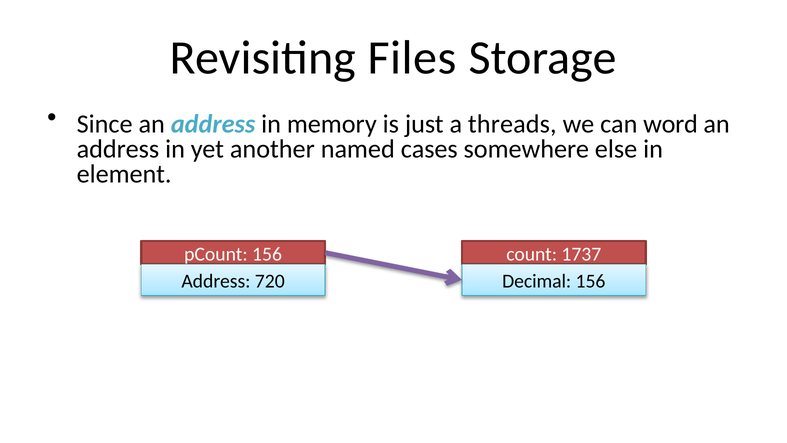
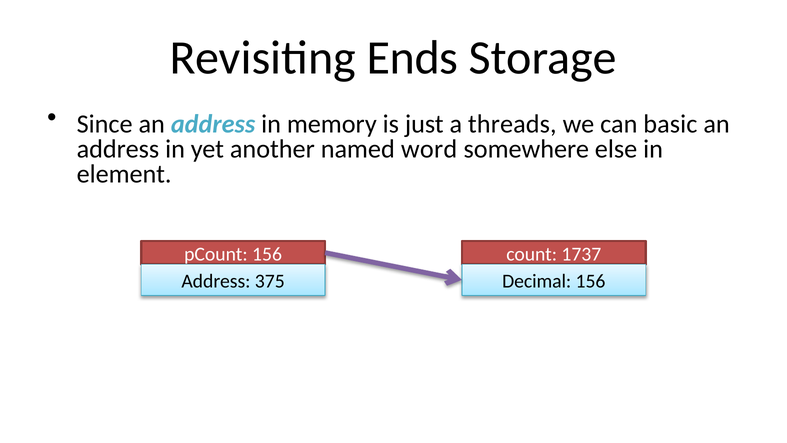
Files: Files -> Ends (413, 58)
word: word -> basic (670, 124)
cases: cases -> word (429, 149)
720: 720 -> 375 (270, 281)
